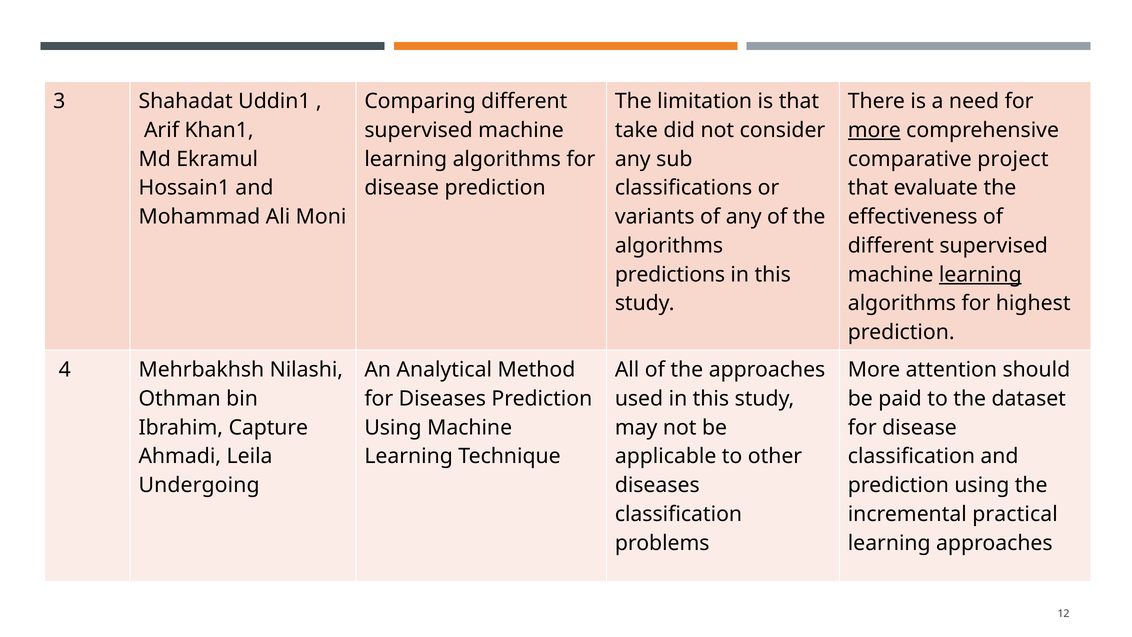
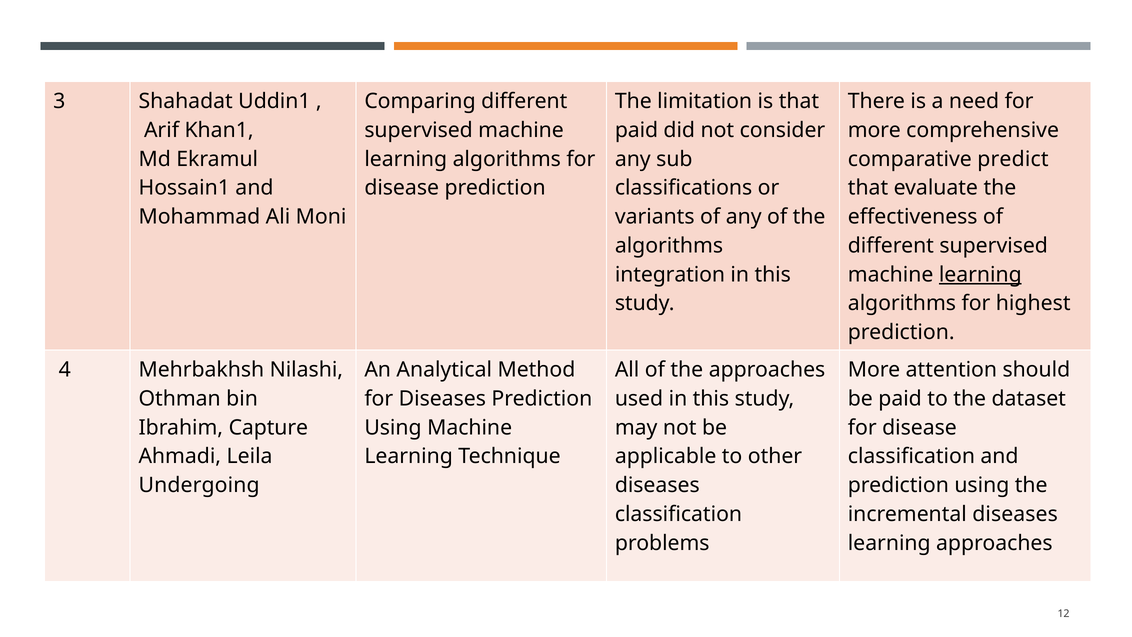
take: take -> paid (637, 130)
more underline: present -> none (874, 130)
project: project -> predict (1013, 159)
predictions: predictions -> integration (670, 274)
incremental practical: practical -> diseases (1015, 514)
